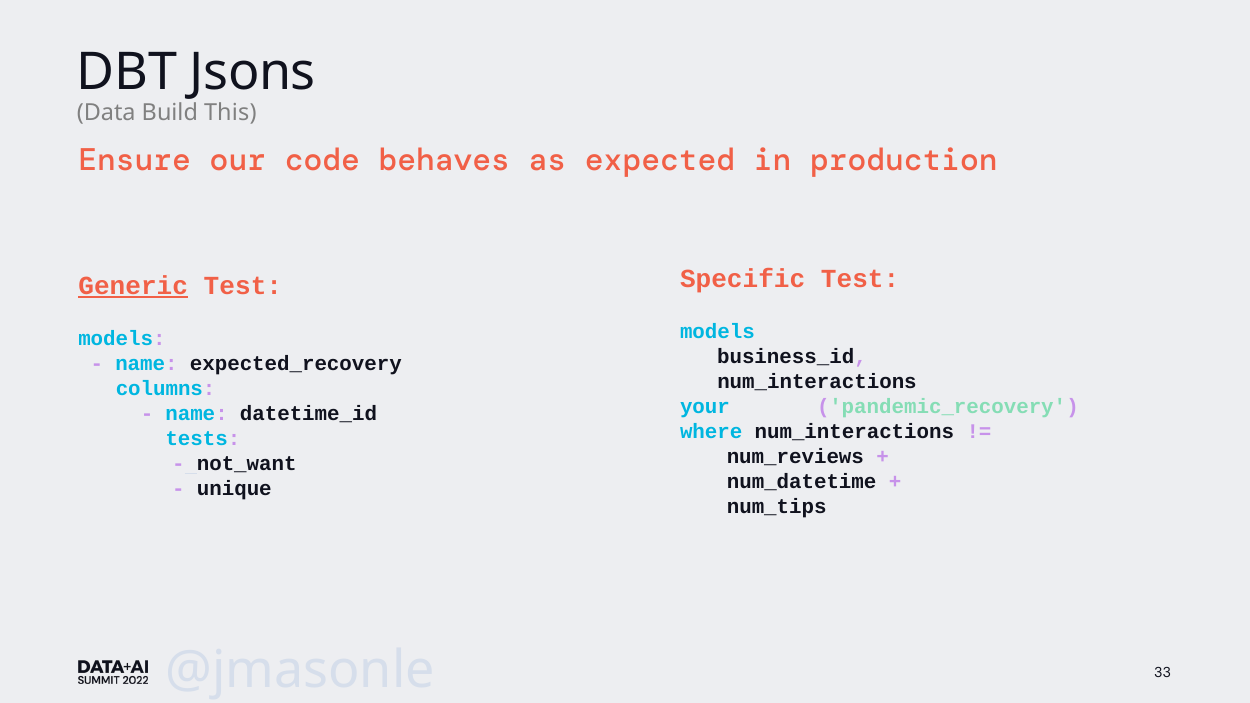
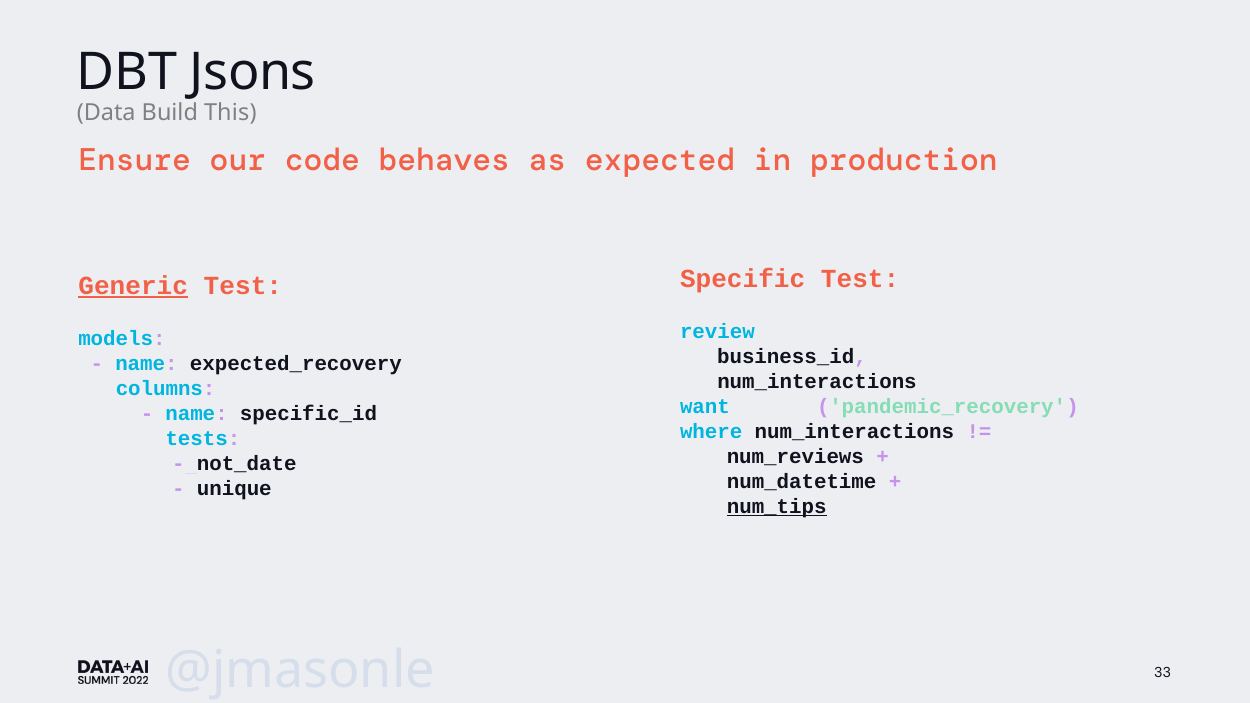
models: models -> review (717, 332)
your: your -> want (705, 407)
datetime_id: datetime_id -> specific_id (308, 414)
not_want: not_want -> not_date (247, 464)
num_tips underline: none -> present (777, 506)
